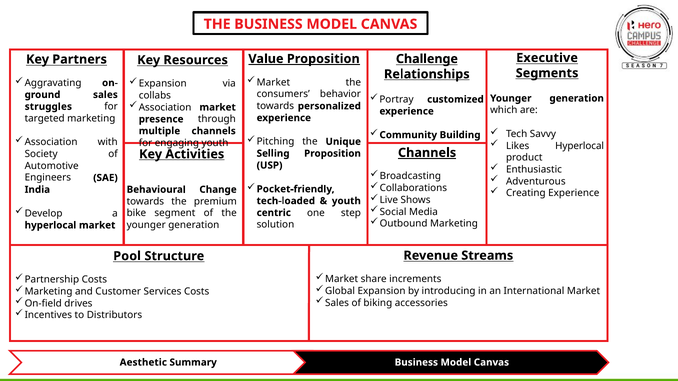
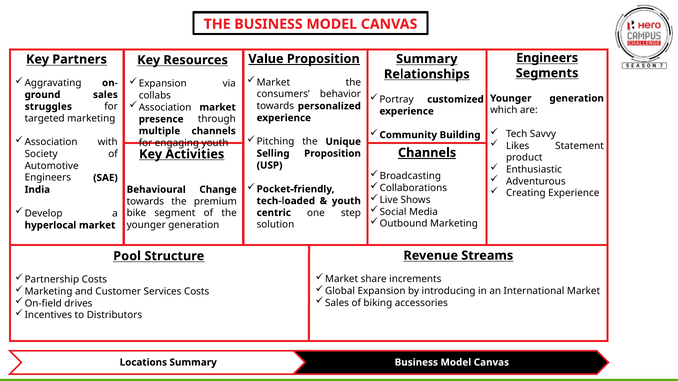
Executive: Executive -> Engineers (547, 58)
Challenge: Challenge -> Summary (427, 59)
Likes Hyperlocal: Hyperlocal -> Statement (580, 146)
Aesthetic: Aesthetic -> Locations (143, 363)
